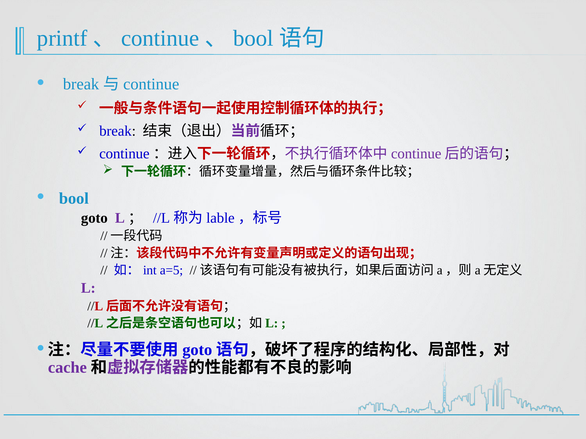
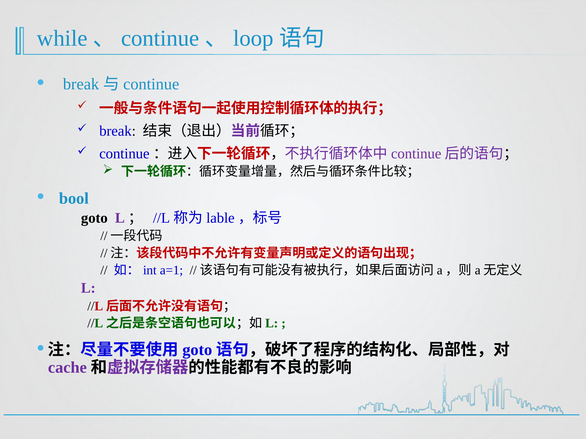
printf: printf -> while (62, 38)
bool: bool -> loop (253, 38)
a=5: a=5 -> a=1 (171, 270)
